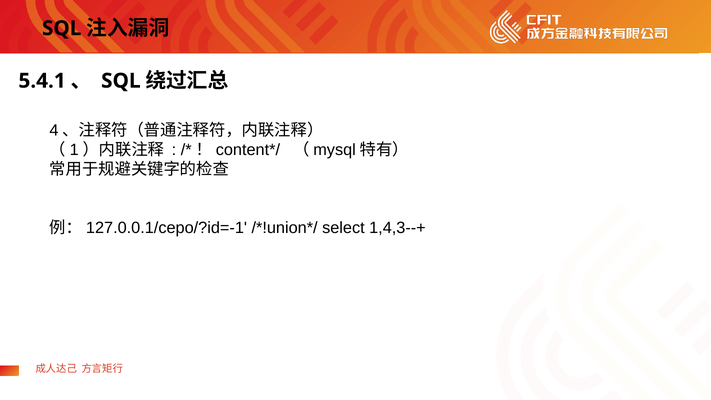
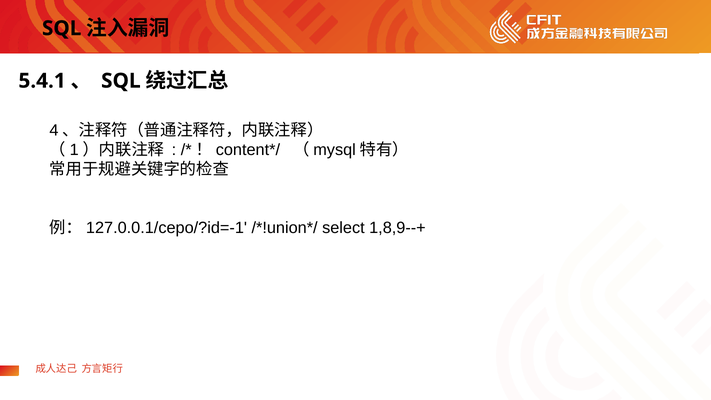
1,4,3--+: 1,4,3--+ -> 1,8,9--+ (397, 228)
